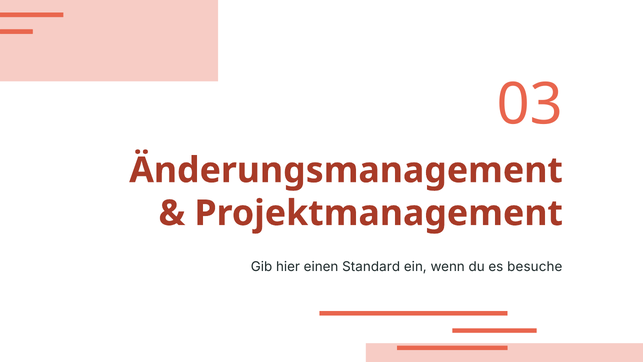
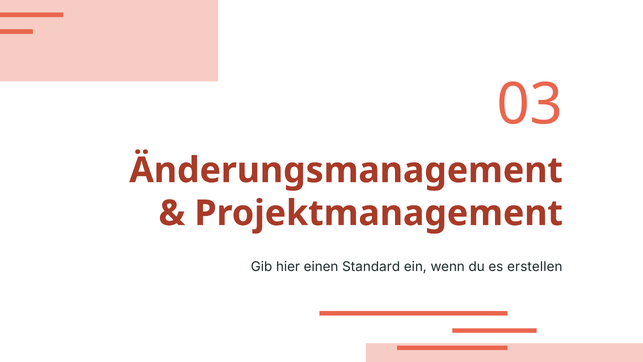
besuche: besuche -> erstellen (535, 267)
